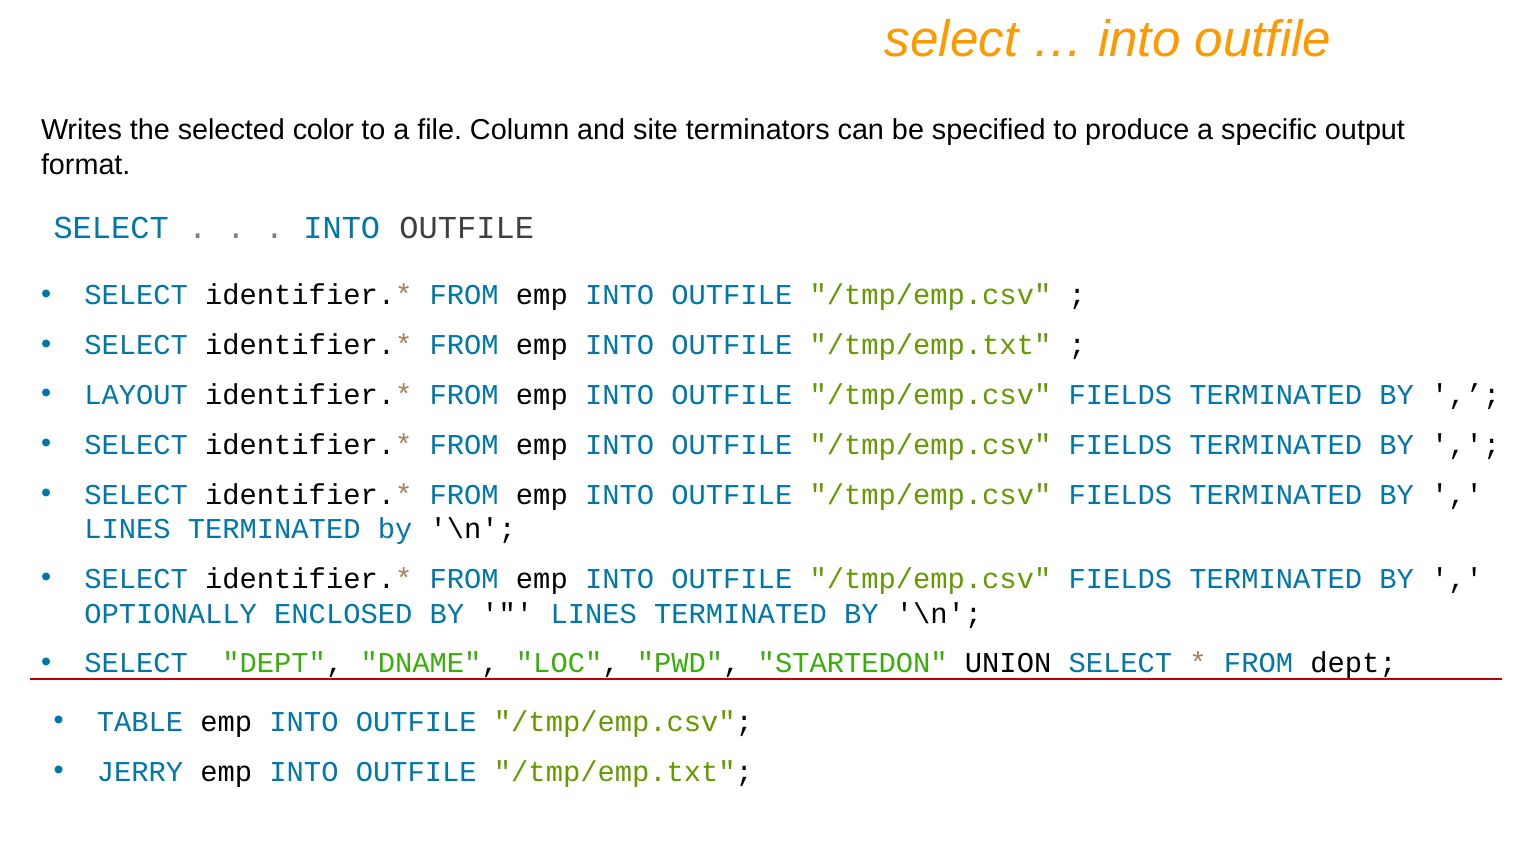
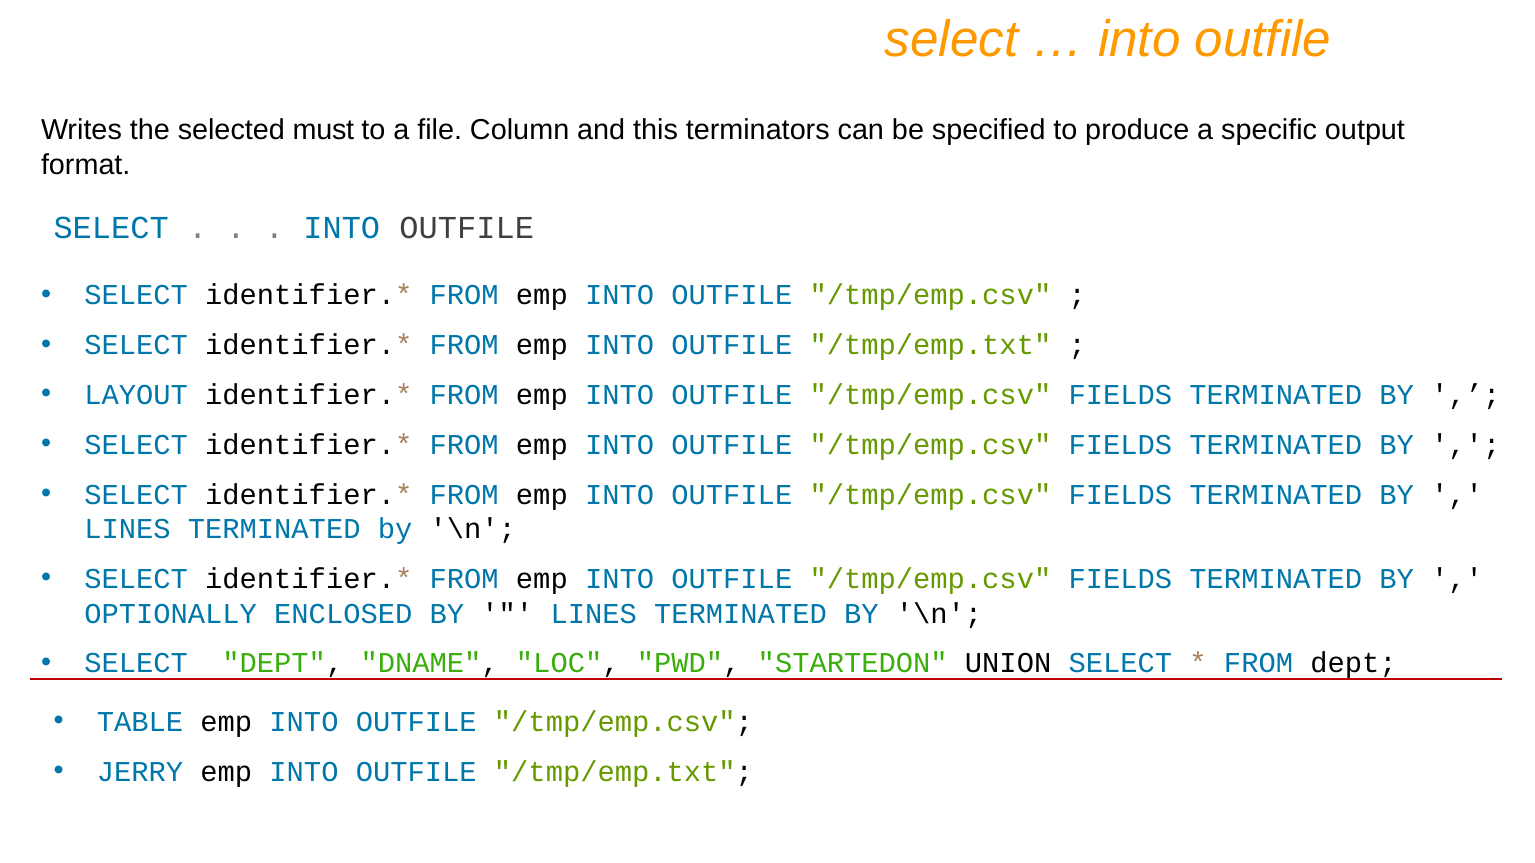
color: color -> must (323, 130)
site: site -> this (656, 130)
